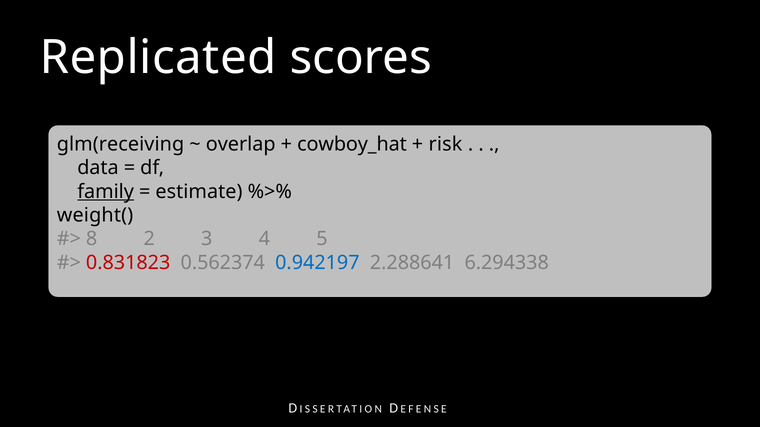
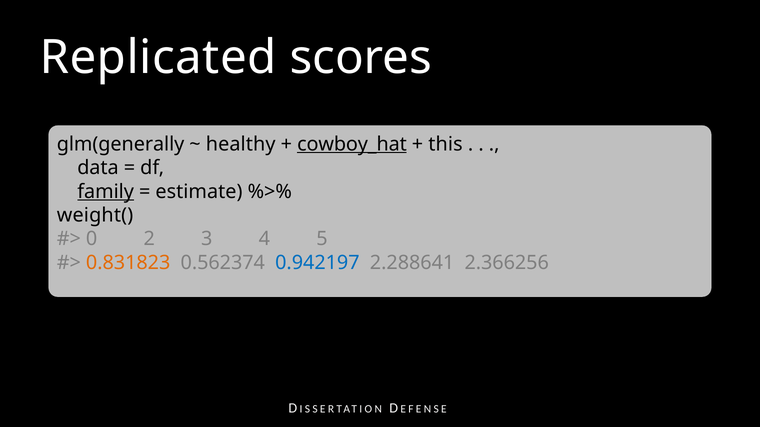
glm(receiving: glm(receiving -> glm(generally (121, 144)
overlap: overlap -> healthy (241, 144)
cowboy_hat underline: none -> present (352, 144)
risk: risk -> this (446, 144)
8: 8 -> 0 (92, 239)
0.831823 colour: red -> orange (128, 263)
6.294338: 6.294338 -> 2.366256 (507, 263)
